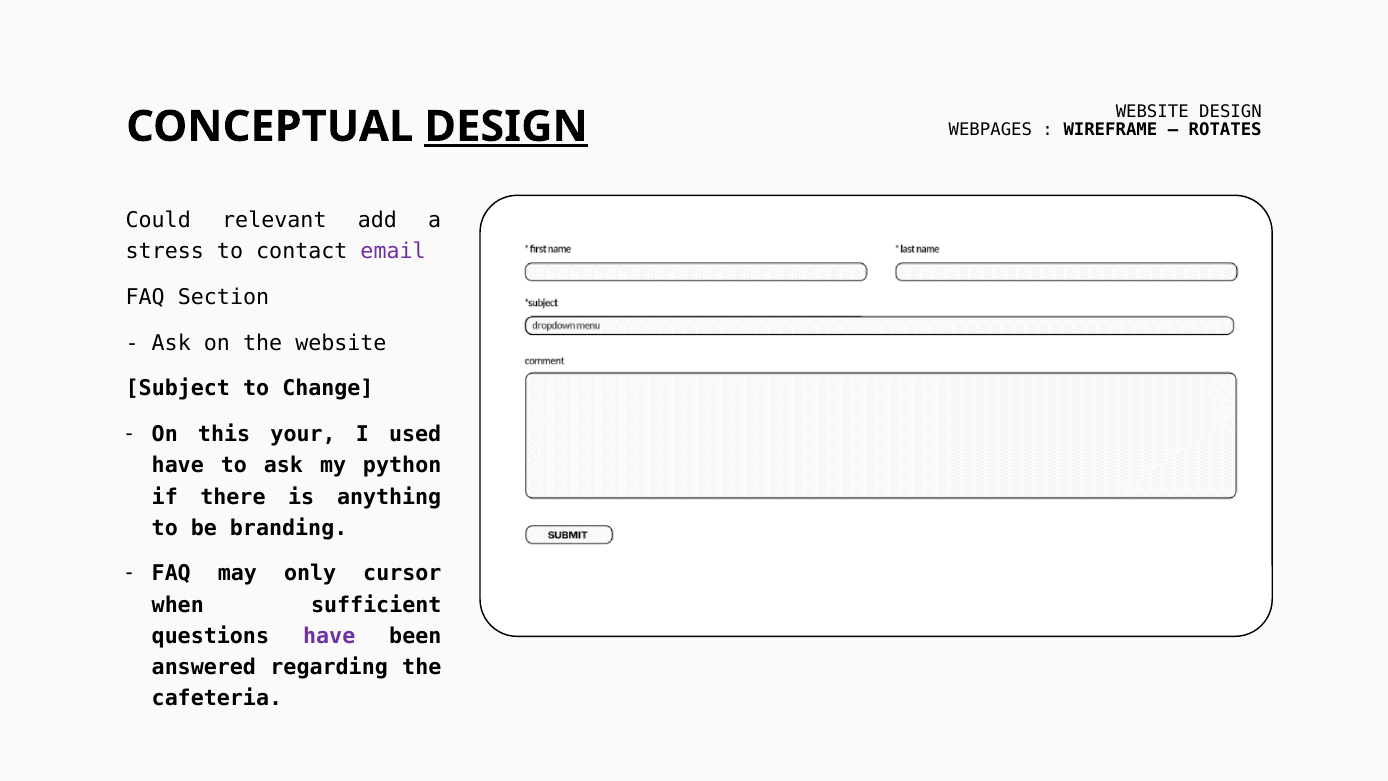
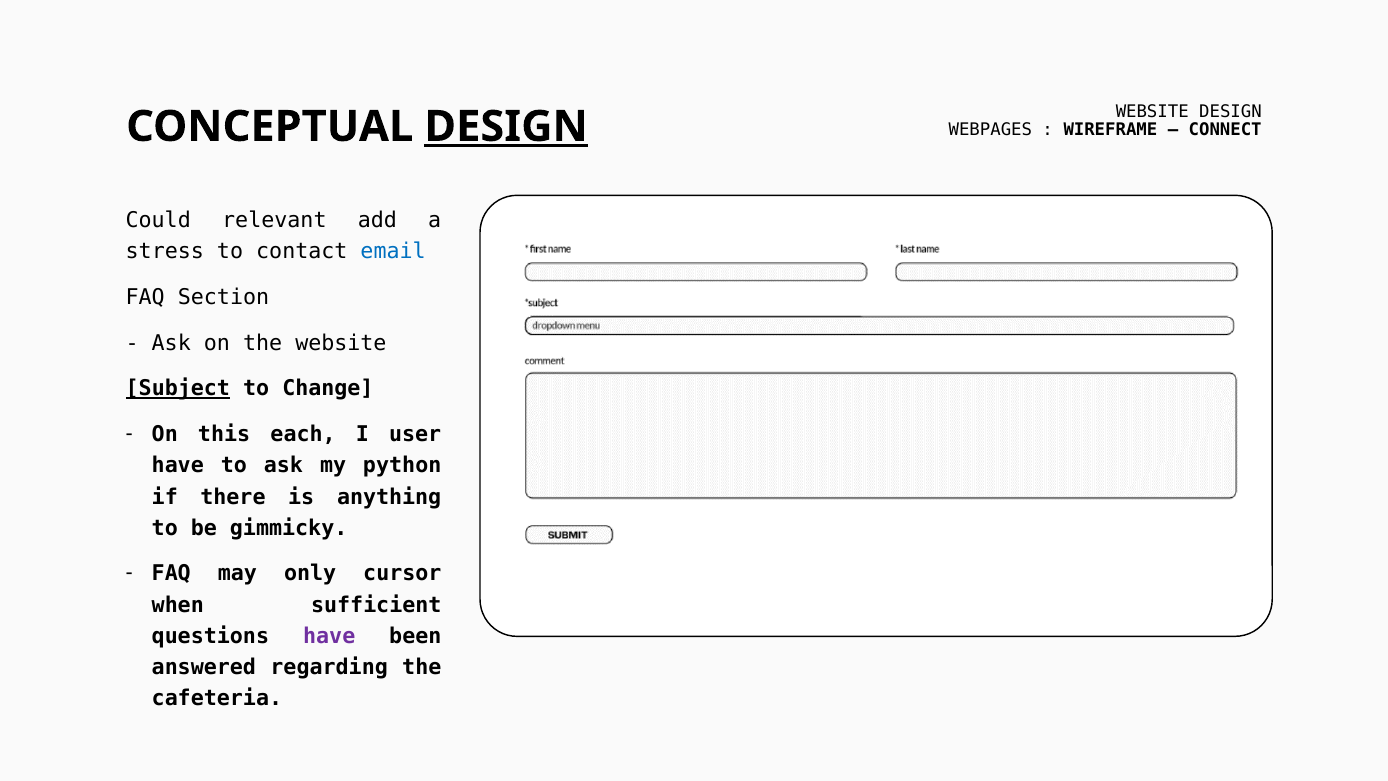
ROTATES: ROTATES -> CONNECT (1225, 130)
email colour: purple -> blue (393, 251)
Subject underline: none -> present (178, 389)
your: your -> each (303, 434)
used: used -> user (415, 434)
branding: branding -> gimmicky (289, 528)
